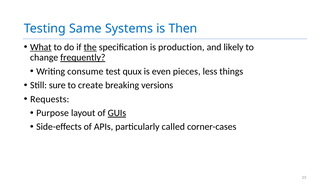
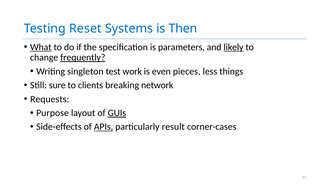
Same: Same -> Reset (85, 28)
the underline: present -> none (90, 47)
production: production -> parameters (181, 47)
likely underline: none -> present (234, 47)
consume: consume -> singleton (85, 71)
quux: quux -> work (132, 71)
create: create -> clients (91, 85)
versions: versions -> network (157, 85)
APIs underline: none -> present (104, 127)
called: called -> result (173, 127)
